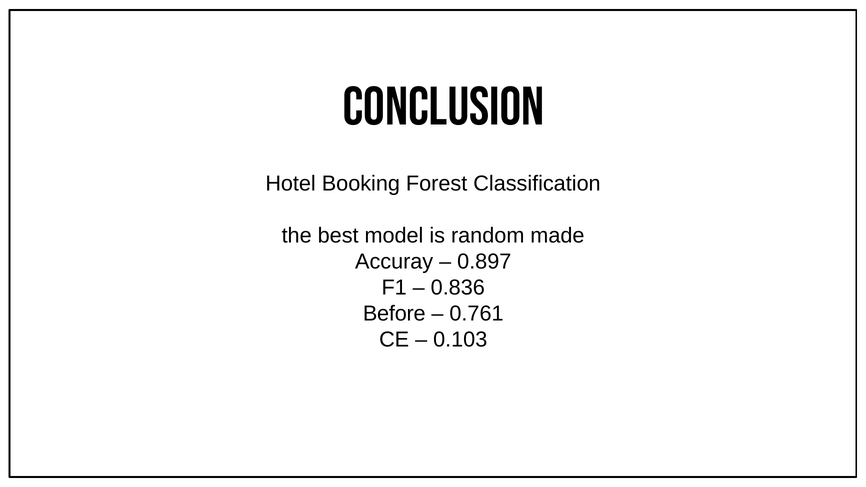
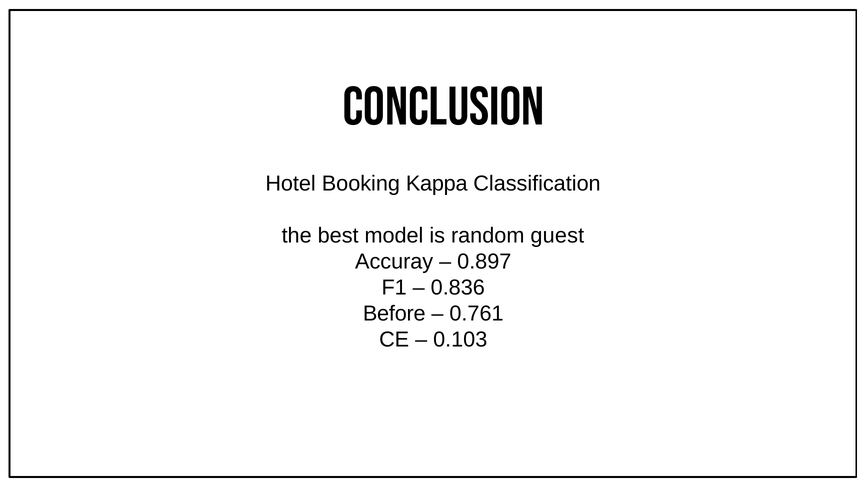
Forest: Forest -> Kappa (437, 184)
made: made -> guest (557, 236)
